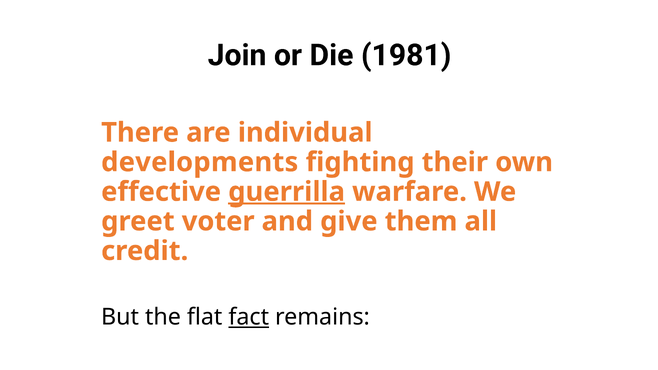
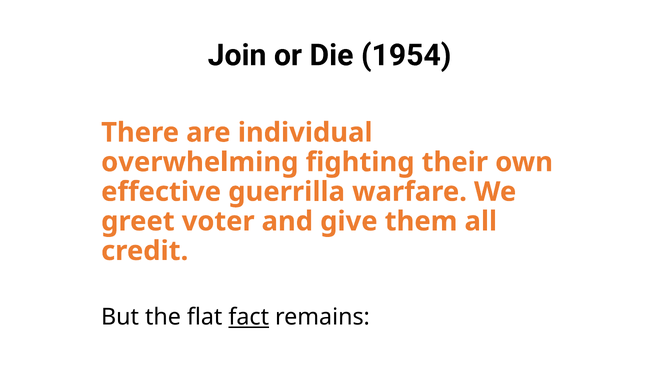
1981: 1981 -> 1954 (406, 55)
developments: developments -> overwhelming (200, 162)
guerrilla underline: present -> none (287, 192)
